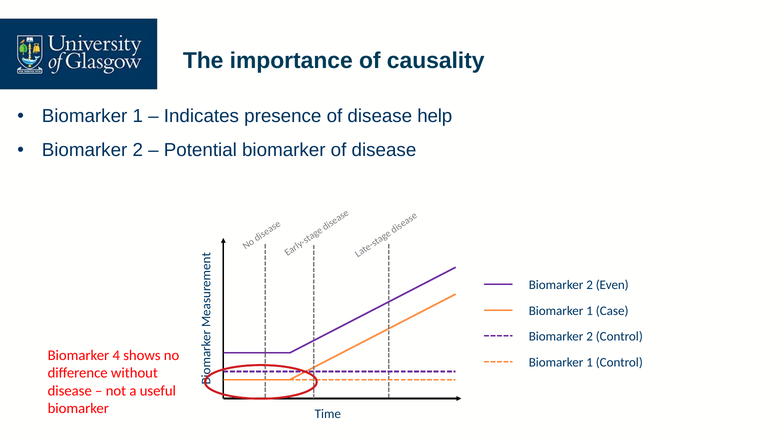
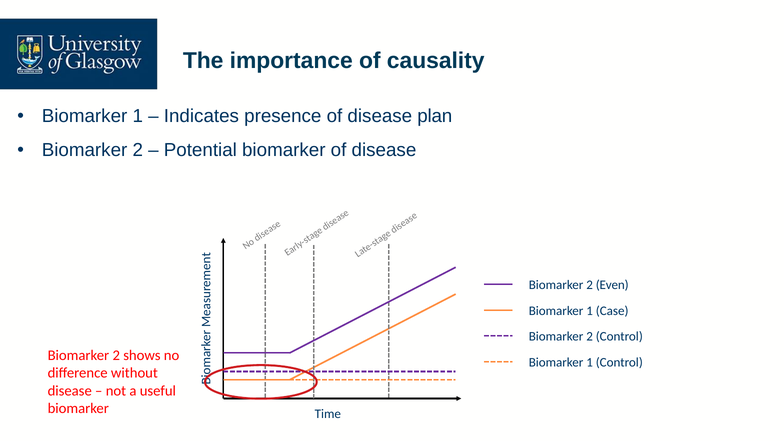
help: help -> plan (435, 116)
4: 4 -> 2 (116, 355)
